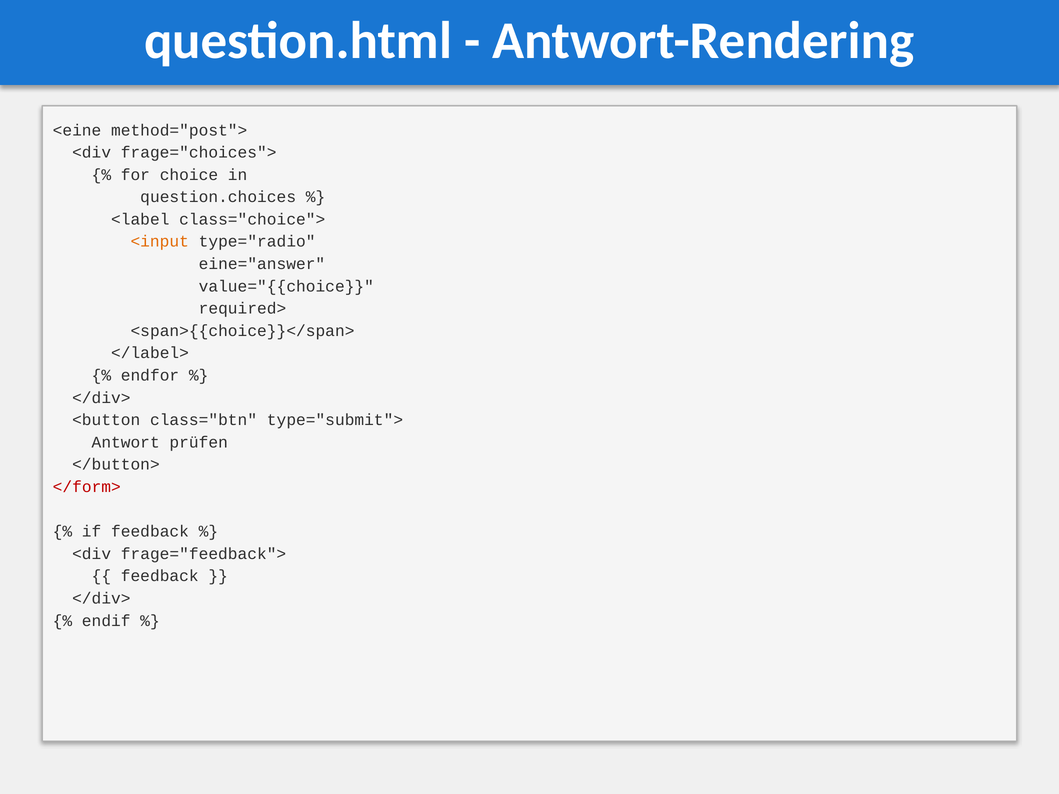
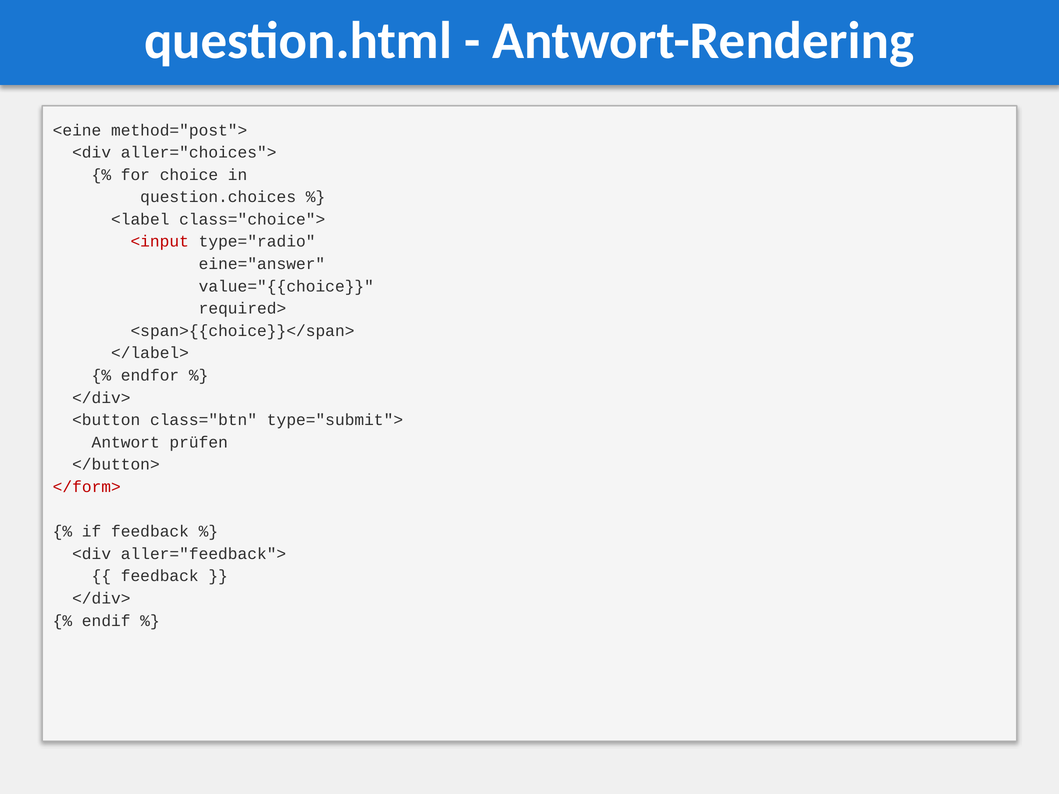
frage="choices">: frage="choices"> -> aller="choices"> (199, 153)
<input colour: orange -> red (160, 242)
frage="feedback">: frage="feedback"> -> aller="feedback"> (204, 554)
